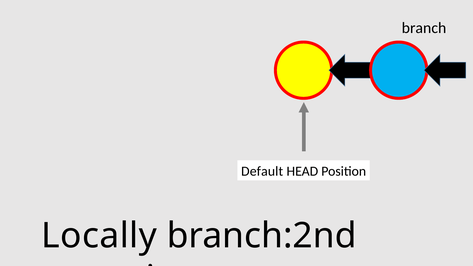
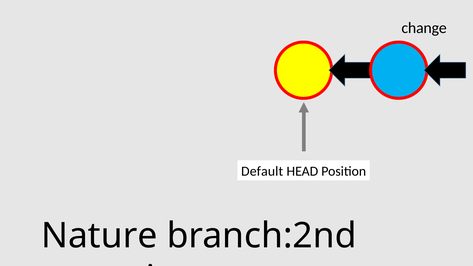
branch: branch -> change (424, 28)
Locally: Locally -> Nature (99, 236)
